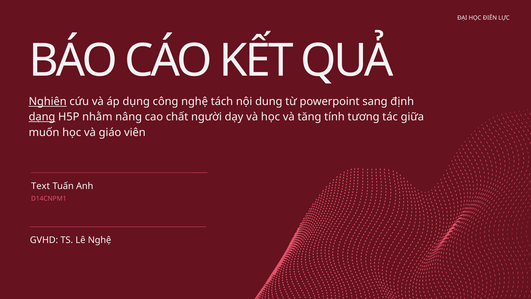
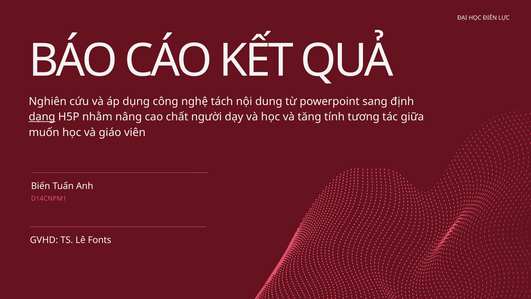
Nghiên underline: present -> none (48, 101)
Text: Text -> Biến (41, 186)
Lê Nghệ: Nghệ -> Fonts (100, 240)
